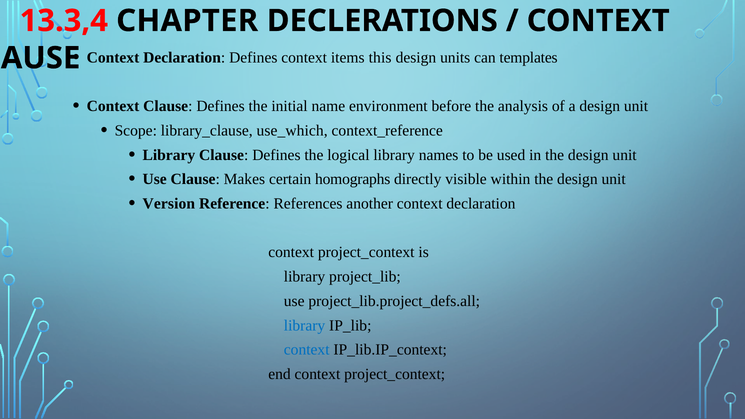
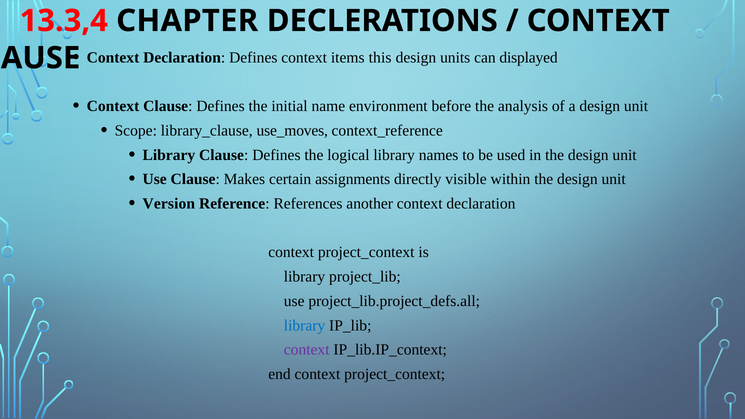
templates: templates -> displayed (529, 58)
use_which: use_which -> use_moves (292, 131)
homographs: homographs -> assignments (353, 179)
context colour: blue -> purple (307, 350)
